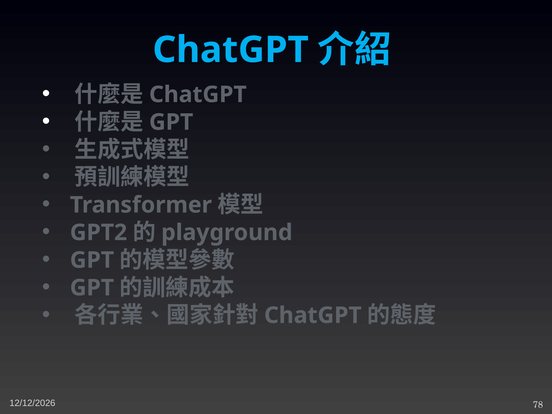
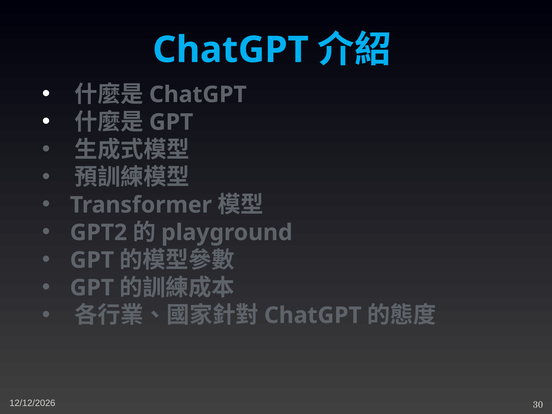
78: 78 -> 30 (538, 405)
